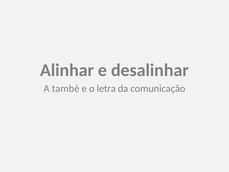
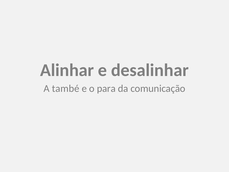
letra: letra -> para (106, 88)
